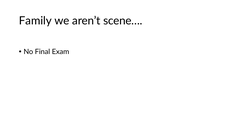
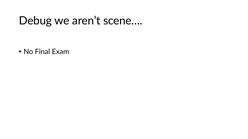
Family: Family -> Debug (35, 21)
